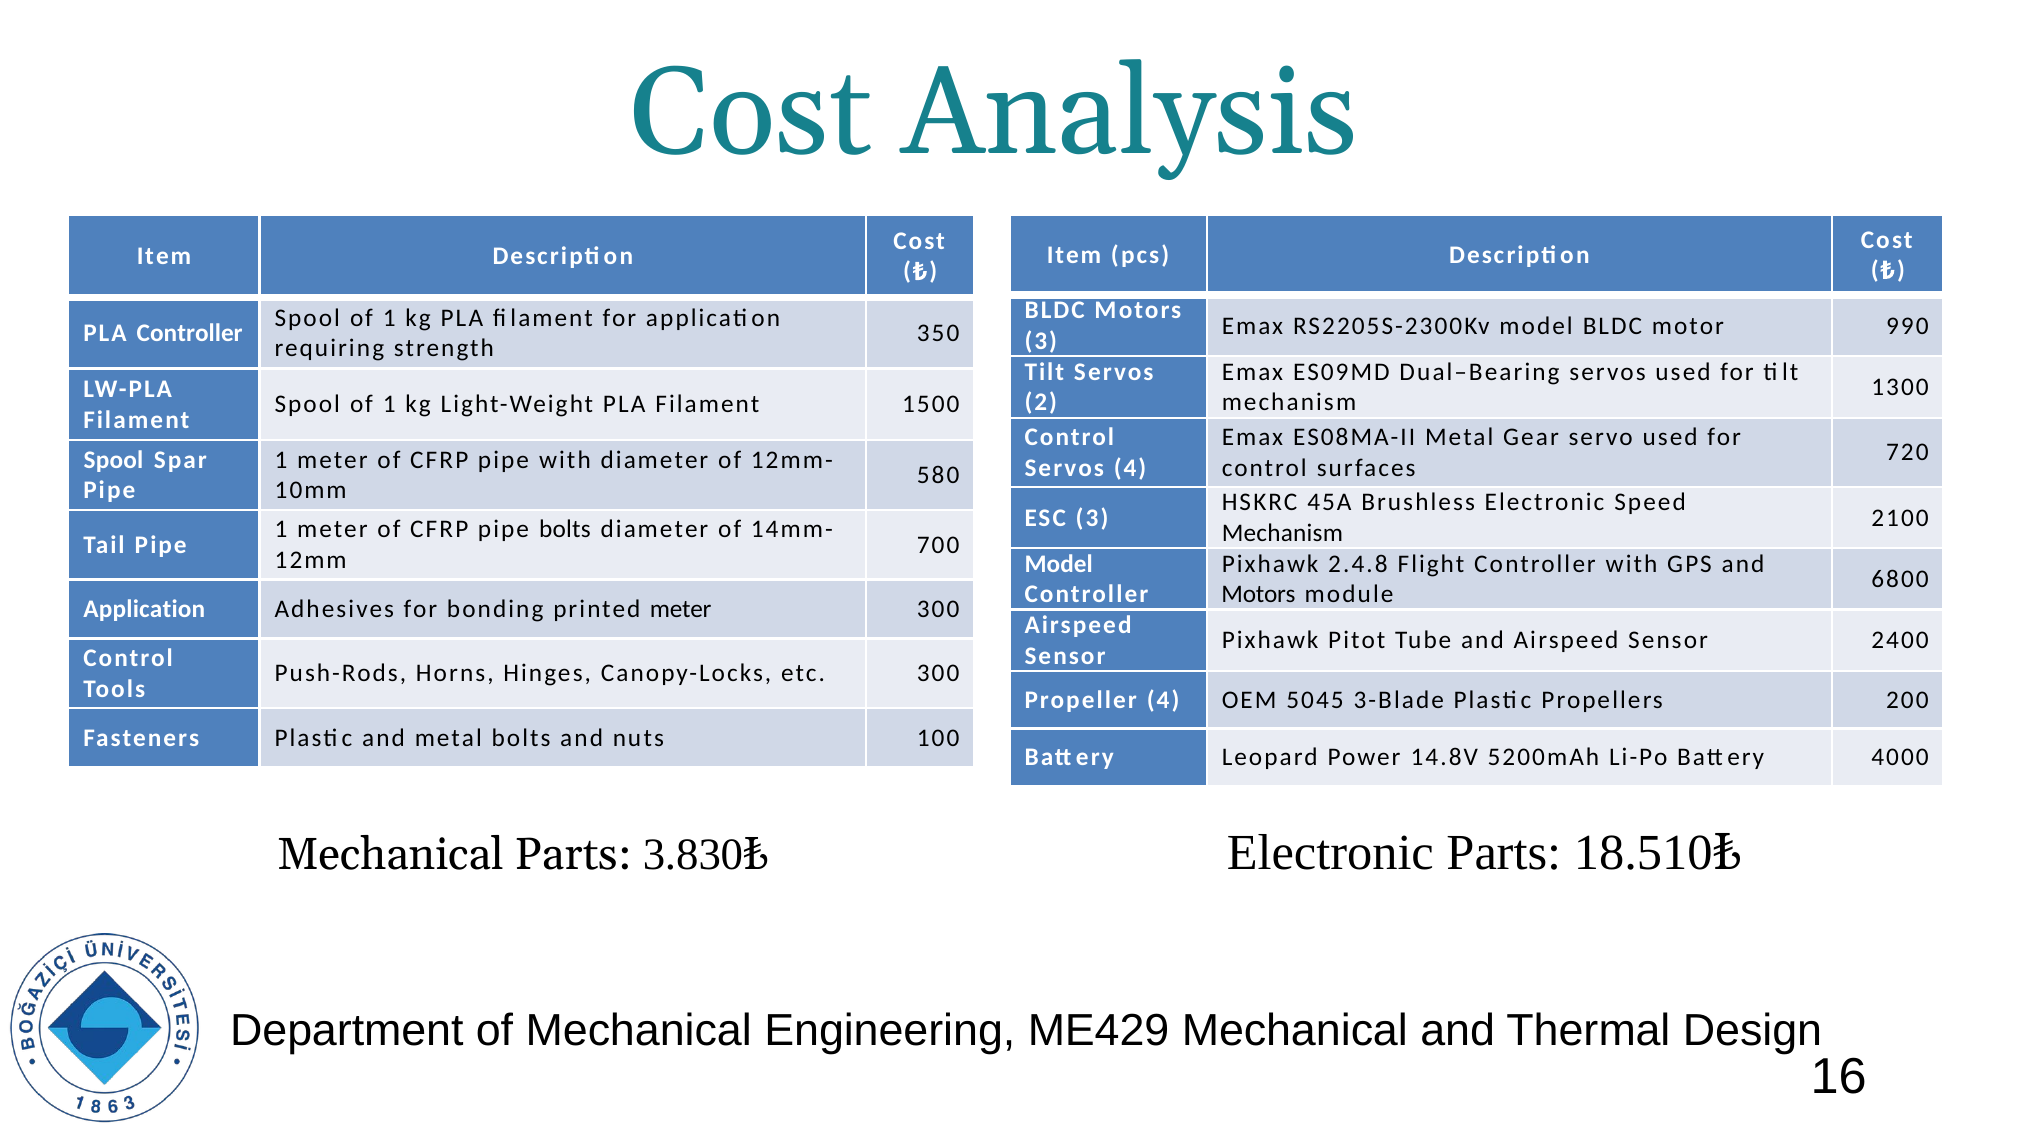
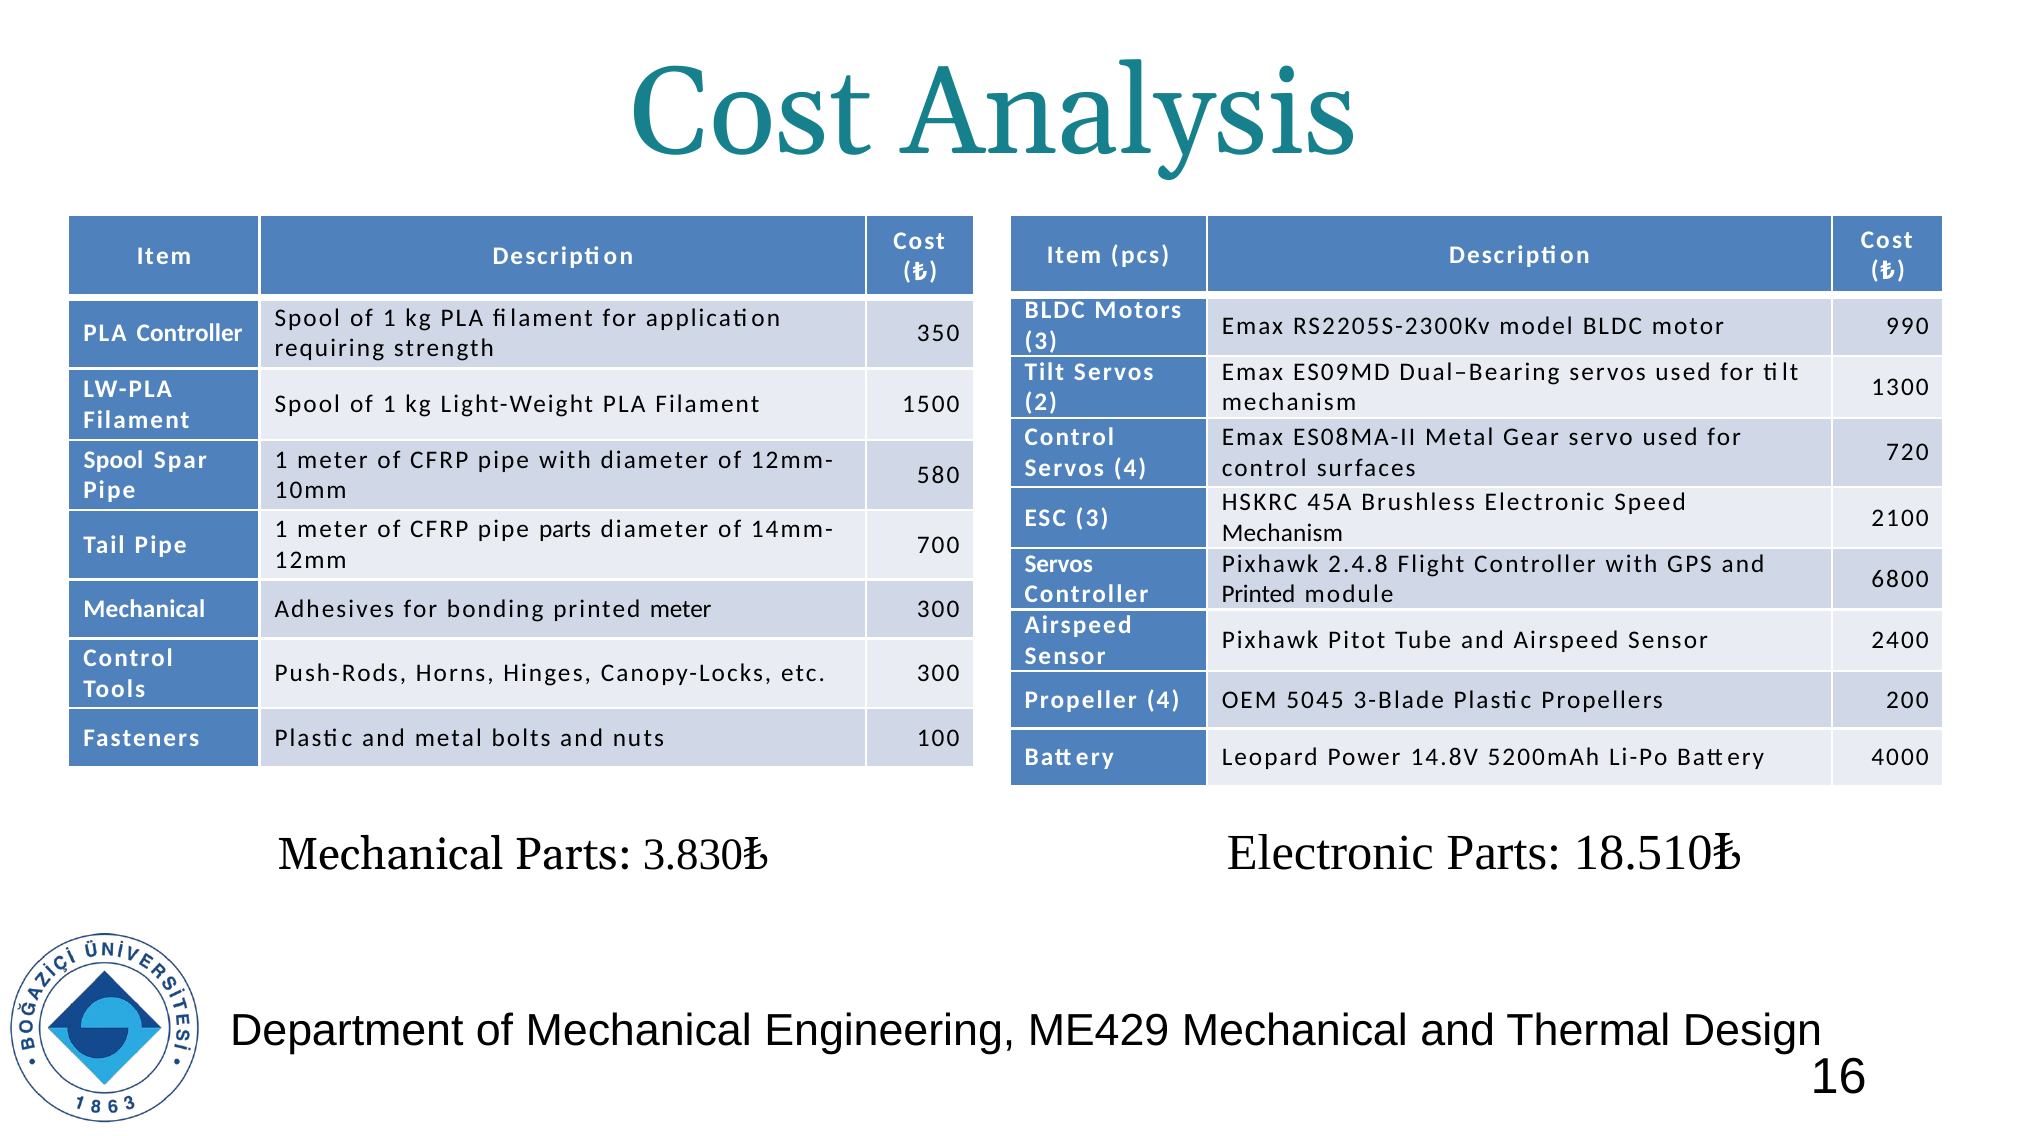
pipe bolts: bolts -> parts (565, 529)
Model: Model -> Servos (1059, 564)
Motors: Motors -> Printed (1258, 594)
Application: Application -> Mechanical (144, 609)
